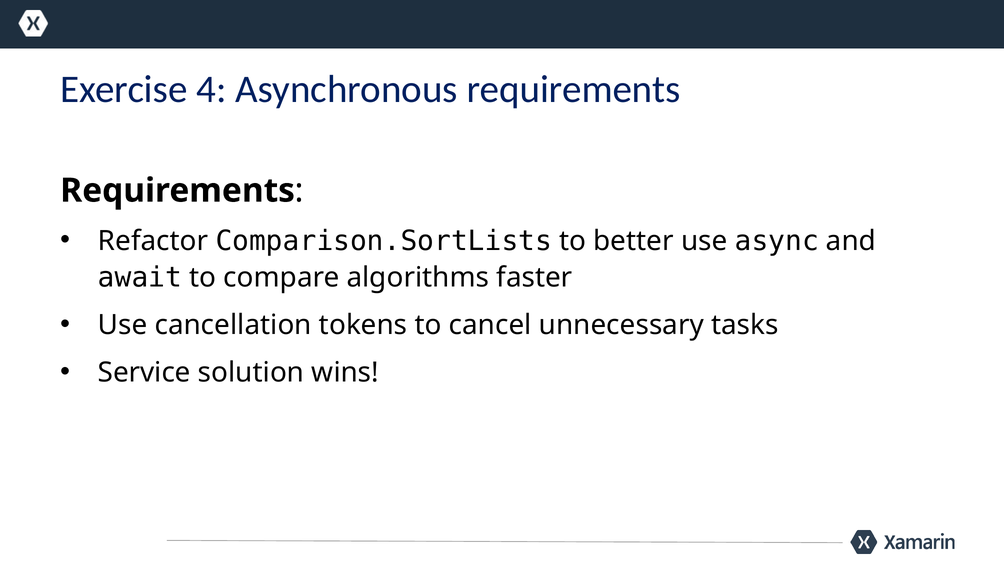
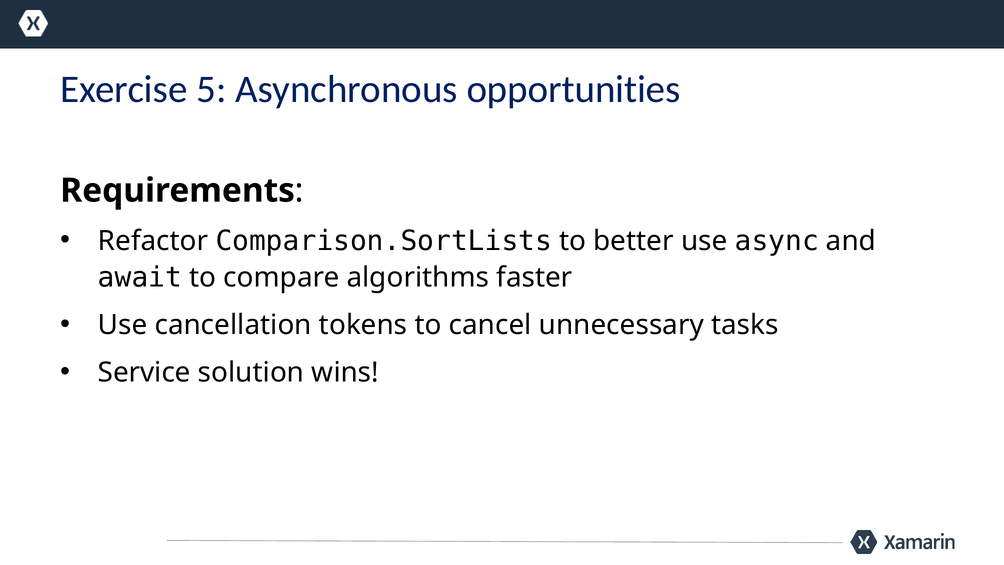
4: 4 -> 5 (212, 89)
Asynchronous requirements: requirements -> opportunities (574, 89)
